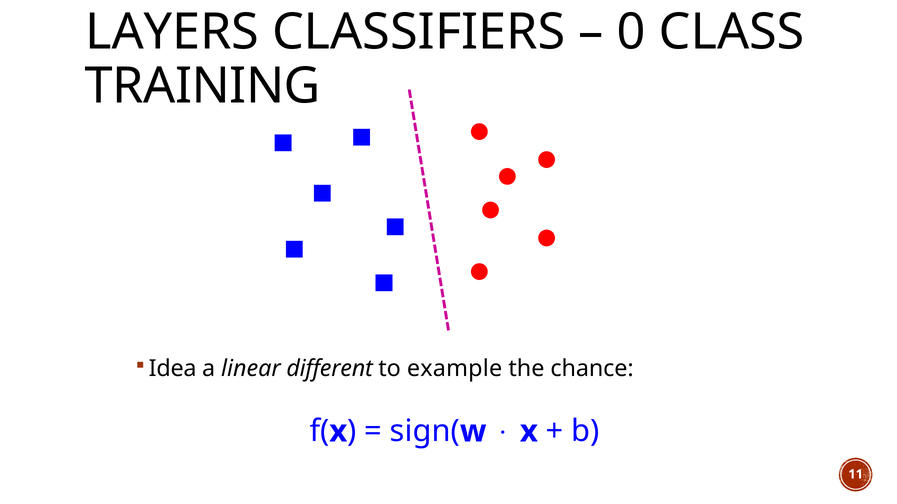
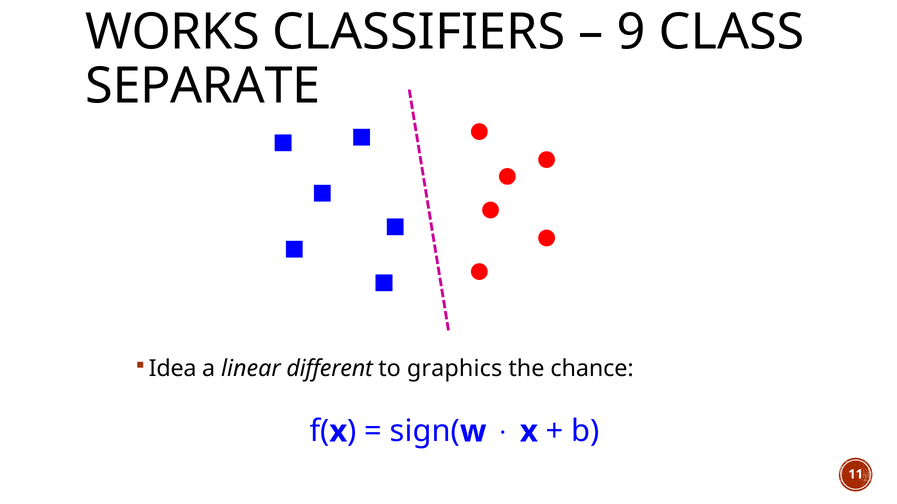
LAYERS: LAYERS -> WORKS (172, 32)
0: 0 -> 9 (631, 32)
TRAINING: TRAINING -> SEPARATE (203, 86)
example: example -> graphics (455, 369)
